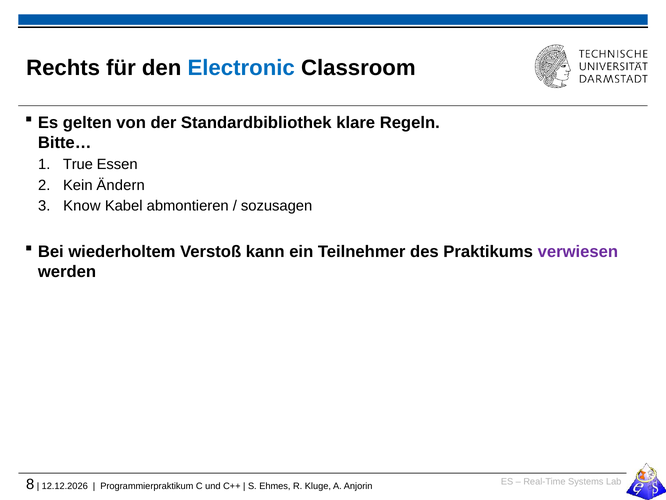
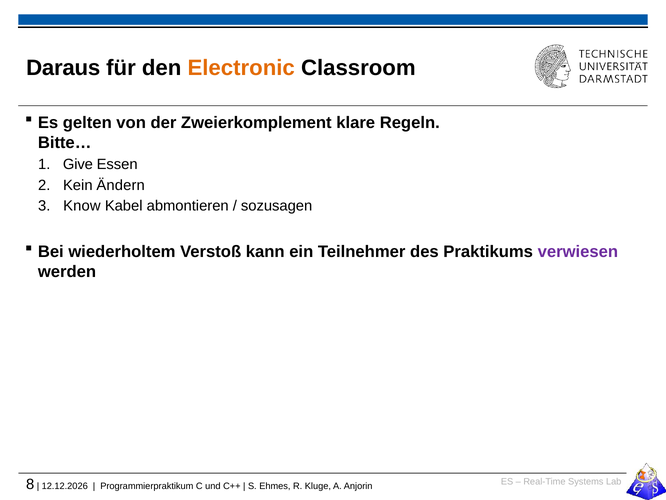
Rechts: Rechts -> Daraus (63, 68)
Electronic colour: blue -> orange (241, 68)
Standardbibliothek: Standardbibliothek -> Zweierkomplement (256, 123)
True: True -> Give (78, 164)
